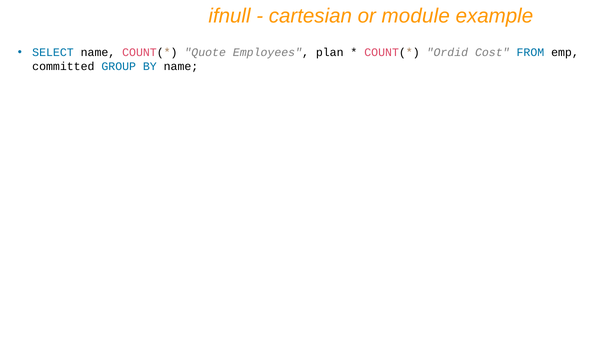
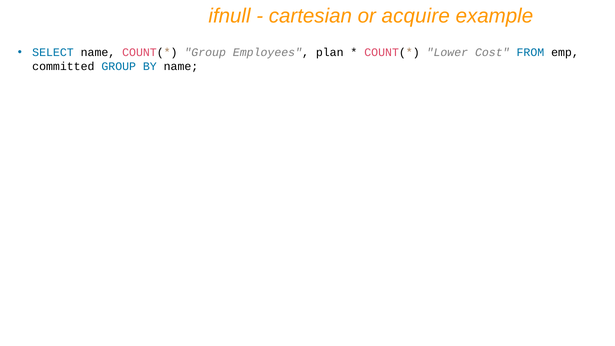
module: module -> acquire (416, 16)
Quote: Quote -> Group (205, 52)
Ordid: Ordid -> Lower (447, 52)
